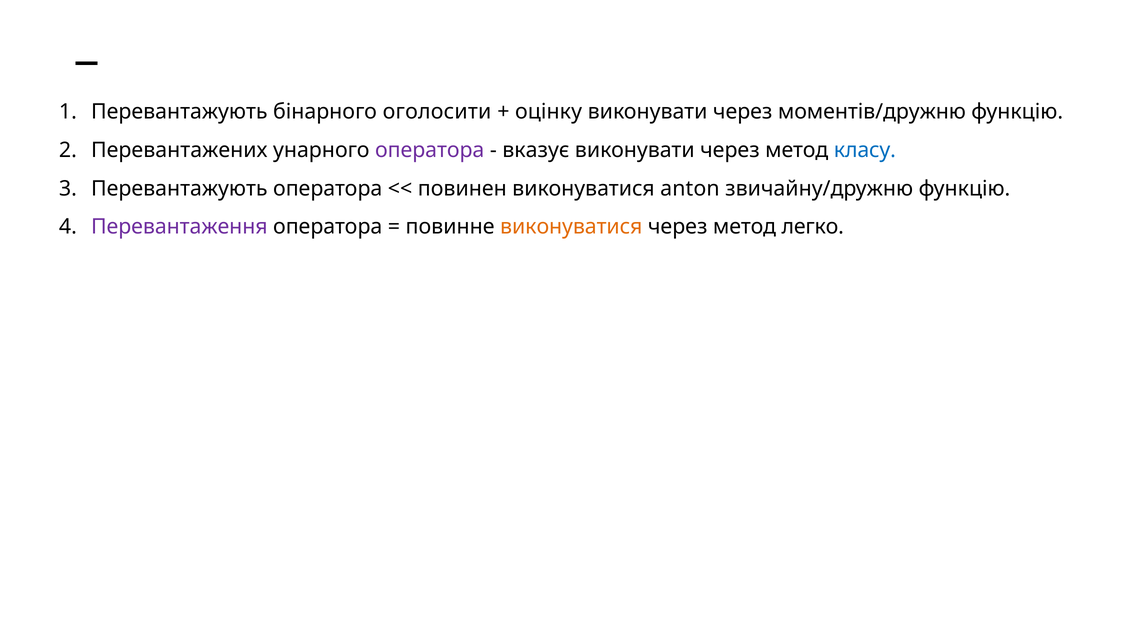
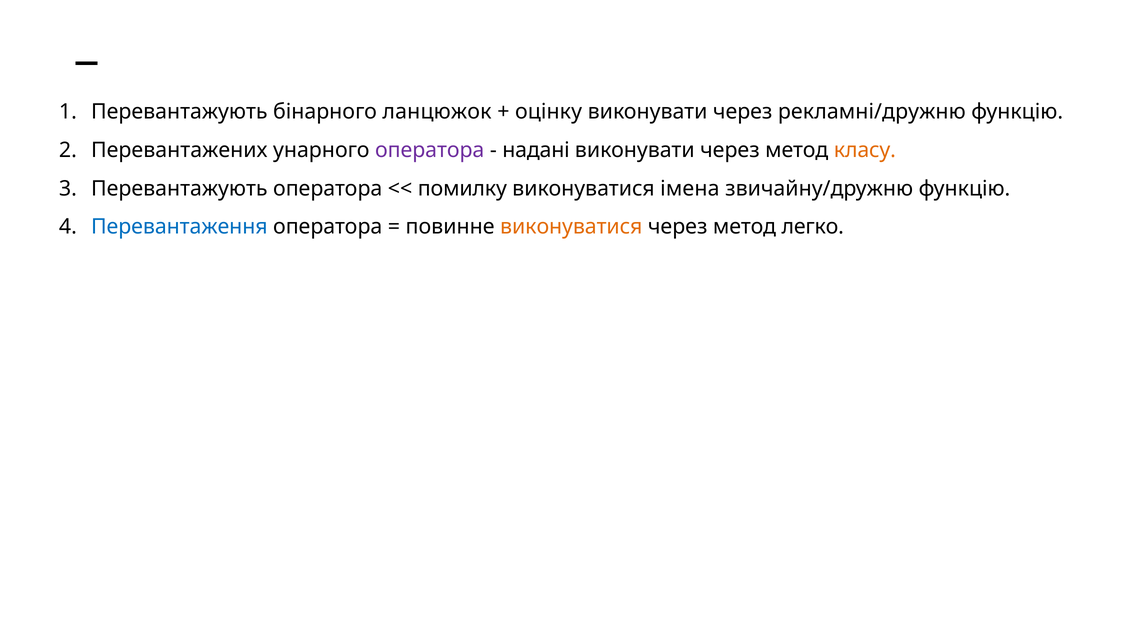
оголосити: оголосити -> ланцюжок (437, 112)
моментів/дружню: моментів/дружню -> рекламні/дружню (872, 112)
вказує: вказує -> надані (536, 150)
класу colour: blue -> orange (865, 150)
повинен: повинен -> помилку (462, 188)
anton: anton -> імена (690, 188)
Перевантаження colour: purple -> blue (179, 227)
